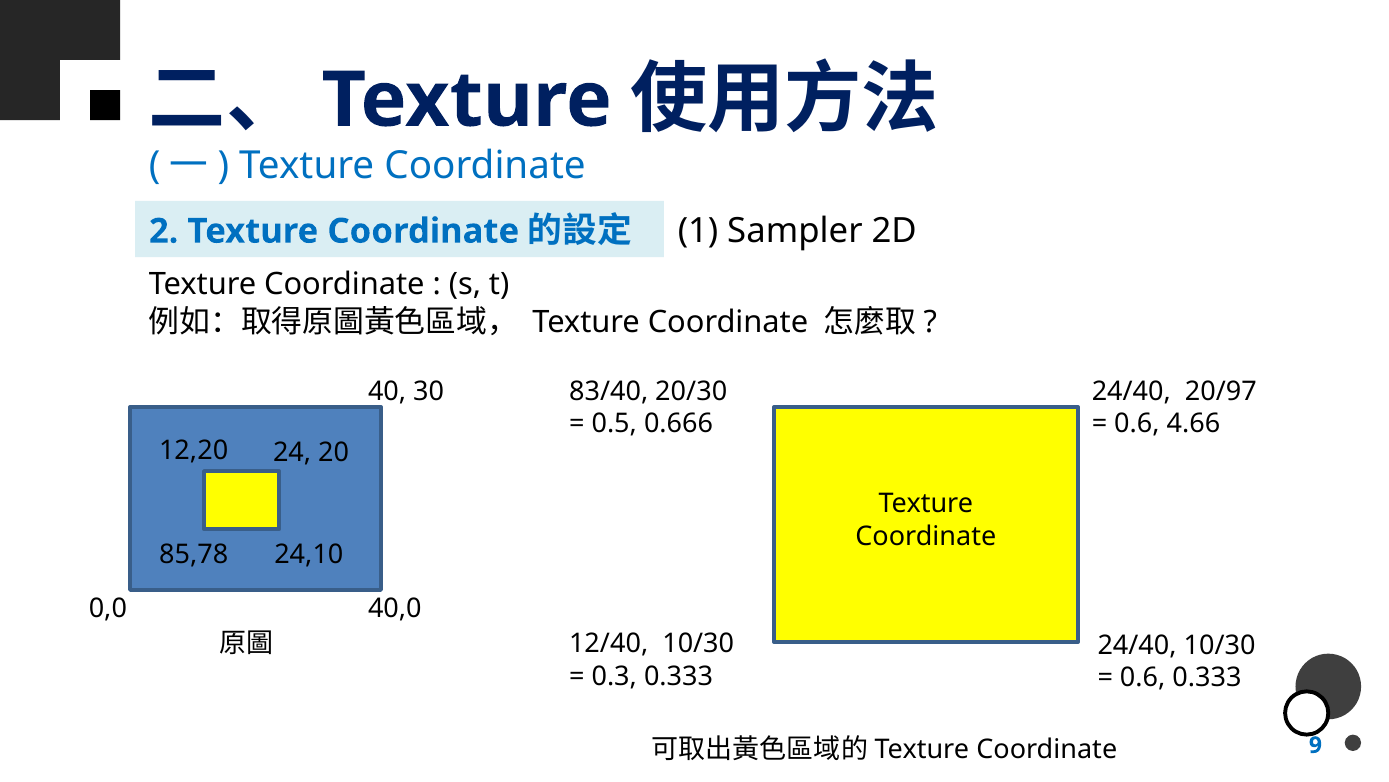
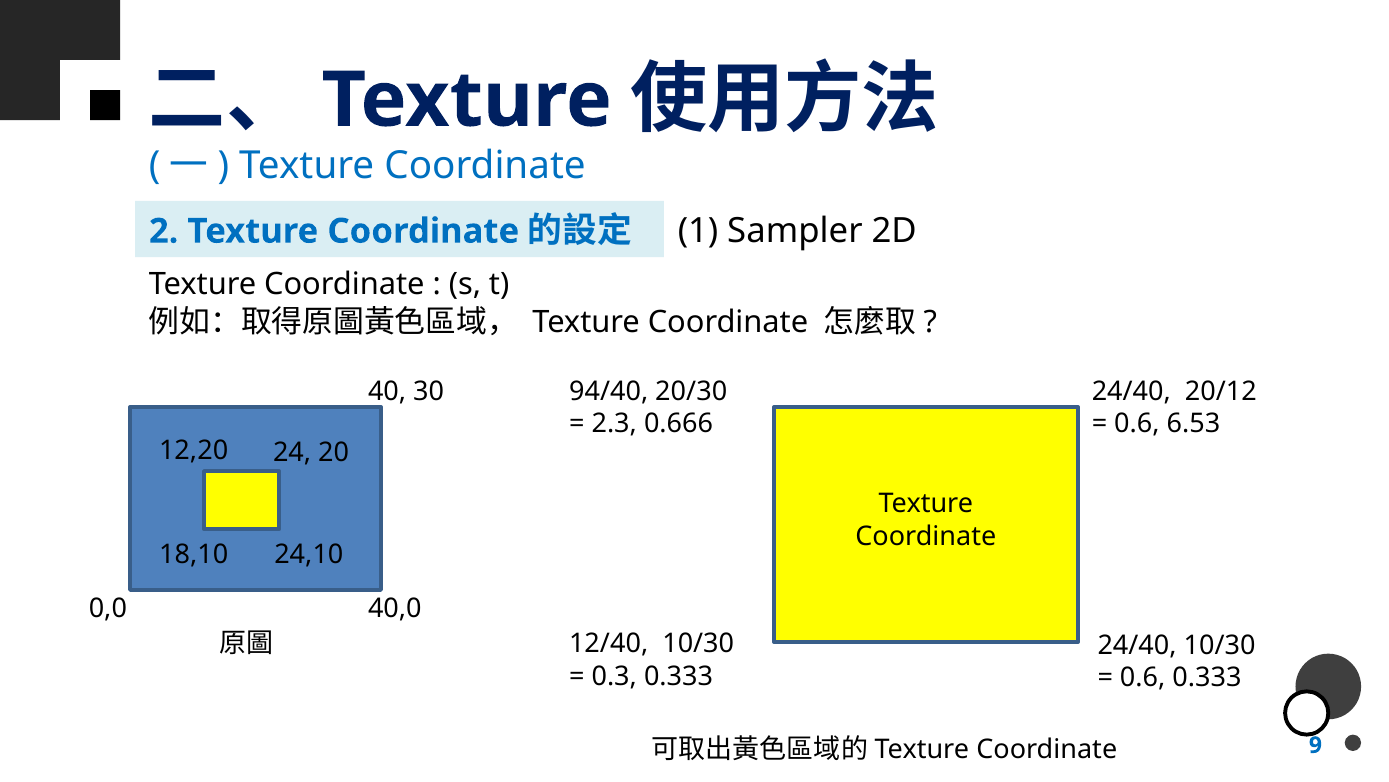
83/40: 83/40 -> 94/40 (609, 391)
20/97: 20/97 -> 20/12 (1221, 391)
0.5: 0.5 -> 2.3 (614, 424)
4.66: 4.66 -> 6.53 (1193, 424)
85,78: 85,78 -> 18,10 (194, 554)
